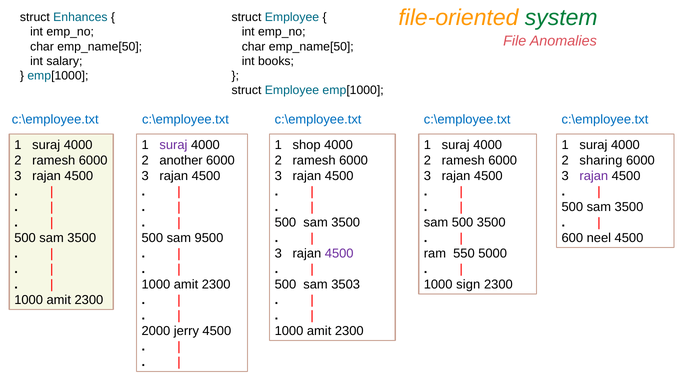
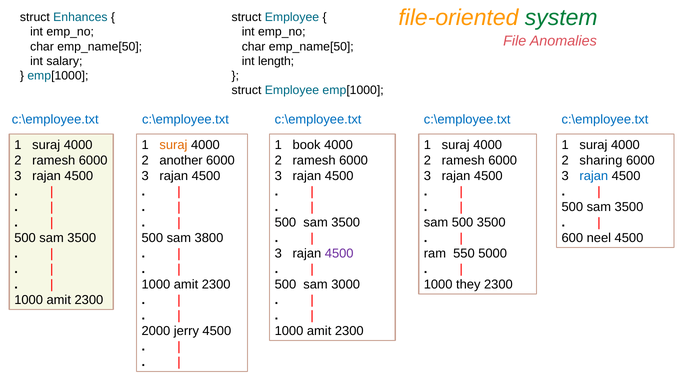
books: books -> length (276, 61)
suraj colour: purple -> orange (173, 145)
shop: shop -> book (307, 145)
rajan colour: purple -> blue (594, 176)
9500: 9500 -> 3800 (209, 238)
3503: 3503 -> 3000 (346, 285)
sign: sign -> they (468, 285)
